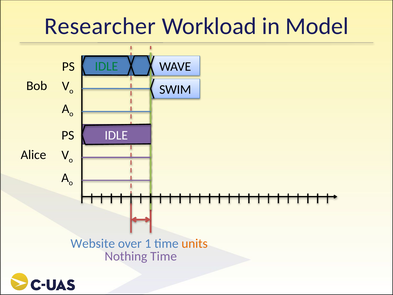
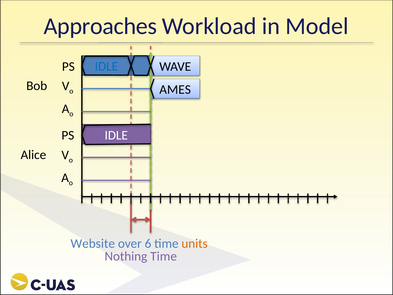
Researcher: Researcher -> Approaches (100, 26)
IDLE colour: green -> blue (106, 66)
SWIM: SWIM -> AMES (175, 89)
1: 1 -> 6 (148, 243)
